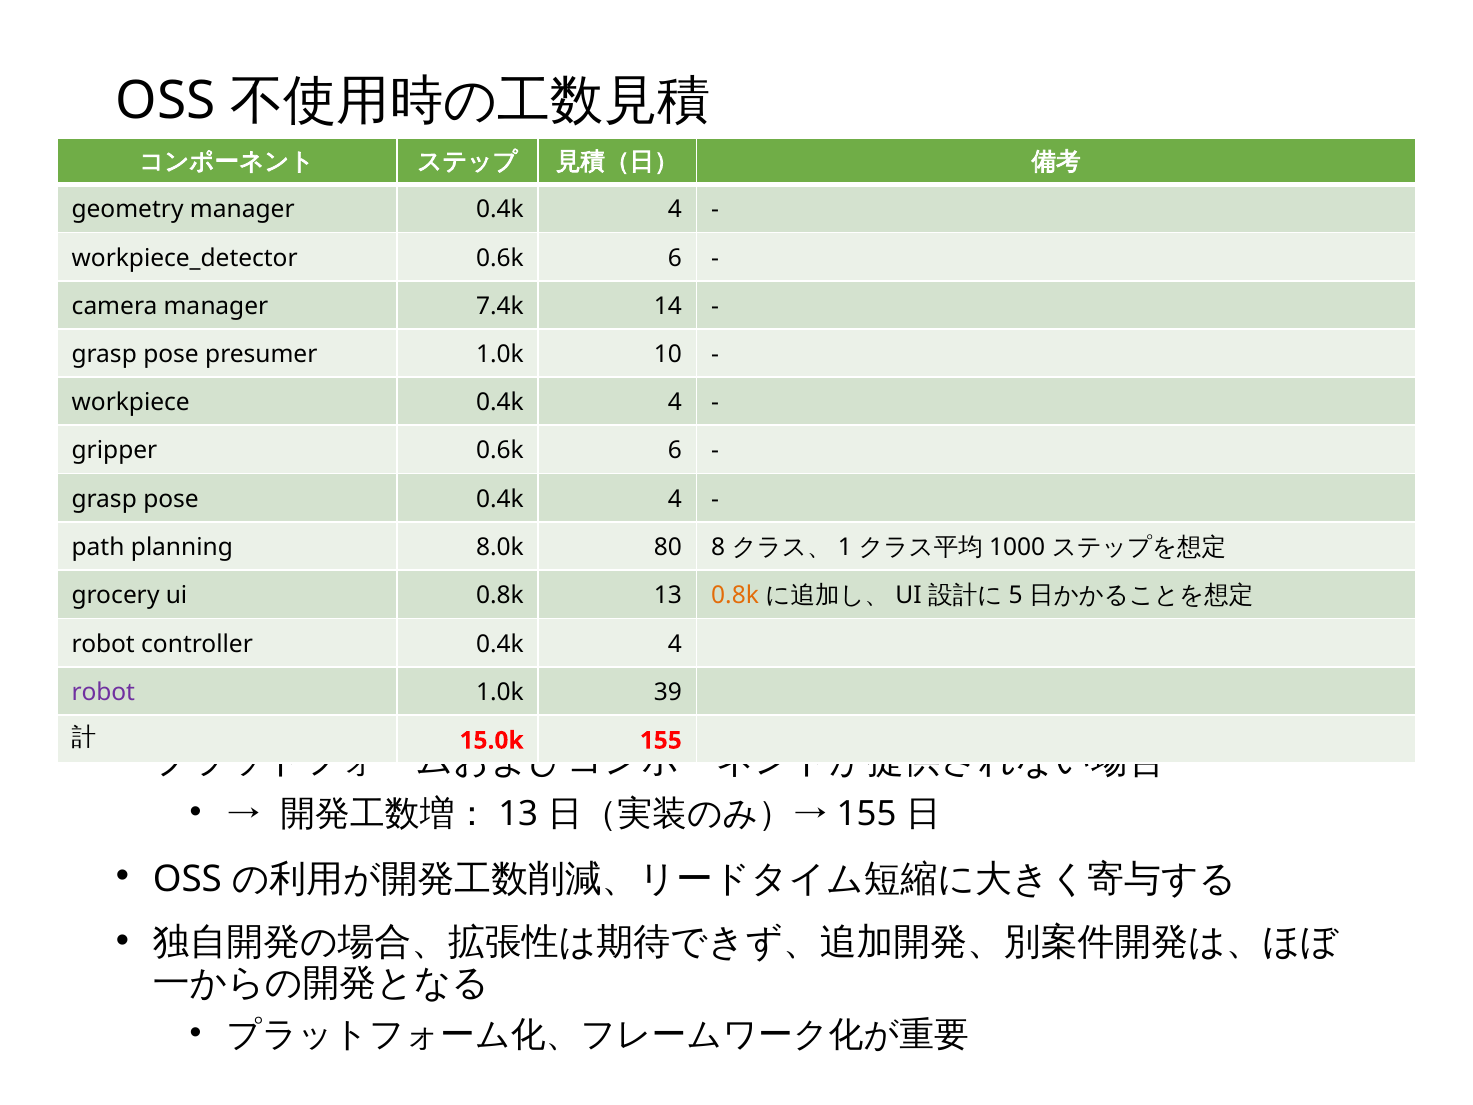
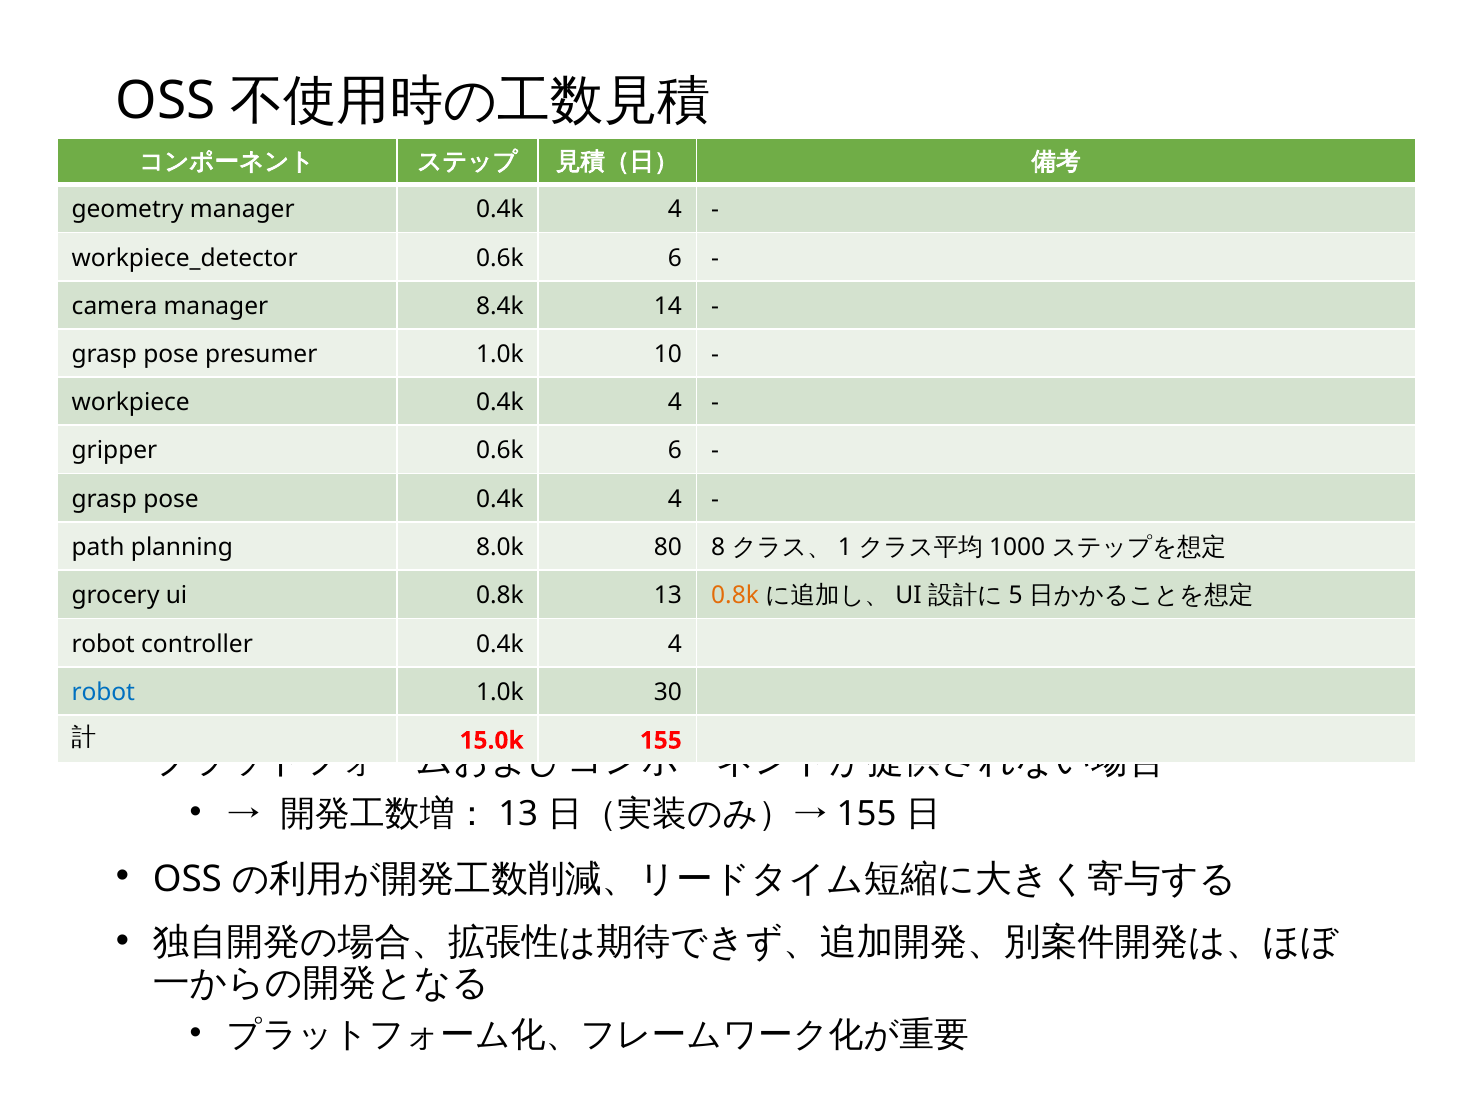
7.4k: 7.4k -> 8.4k (500, 306)
robot colour: purple -> blue (103, 692)
39: 39 -> 30 (668, 692)
